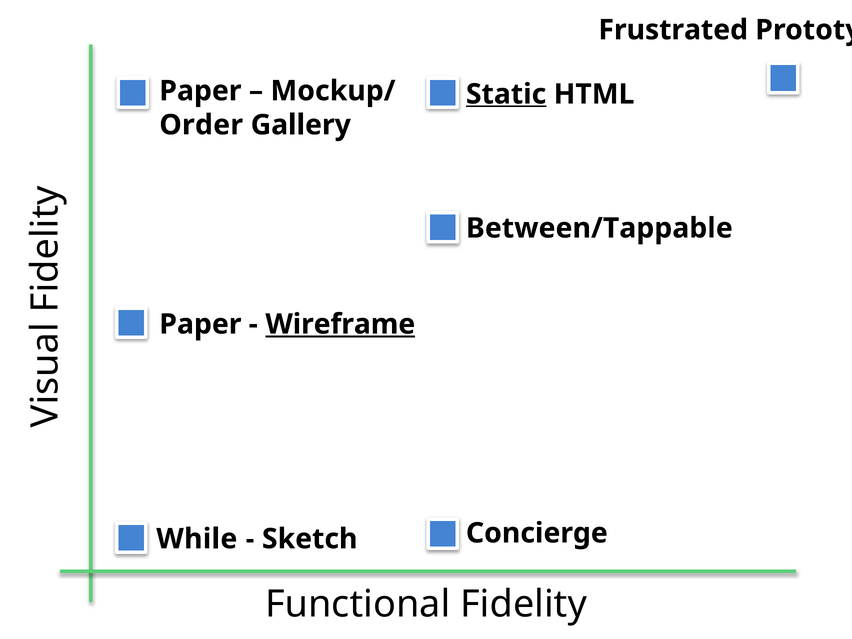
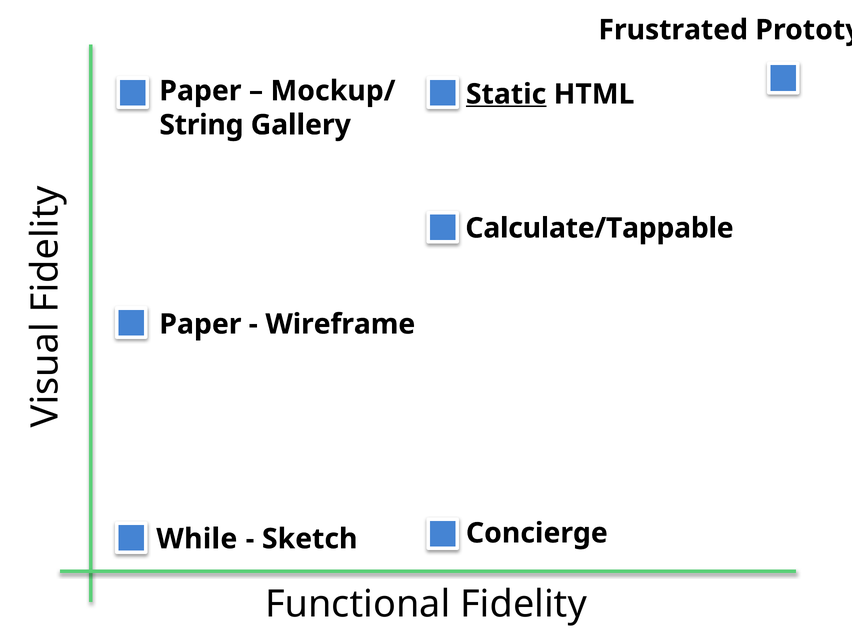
Order: Order -> String (201, 125)
Between/Tappable: Between/Tappable -> Calculate/Tappable (600, 228)
Wireframe underline: present -> none (340, 324)
